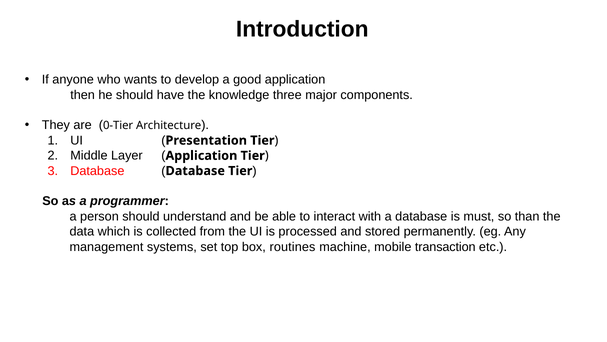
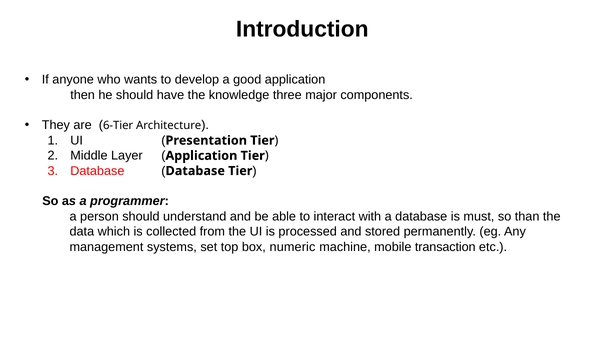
0-Tier: 0-Tier -> 6-Tier (118, 125)
routines: routines -> numeric (292, 247)
